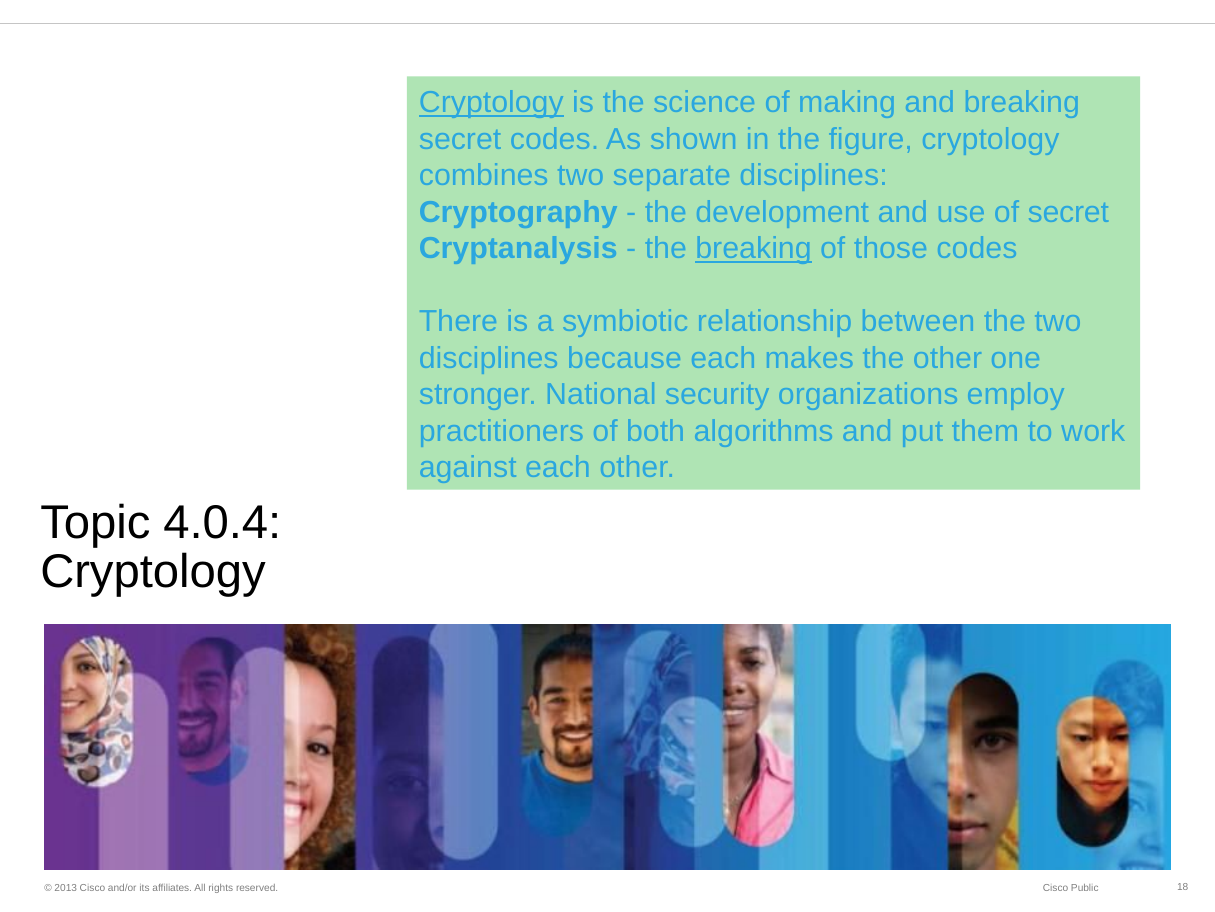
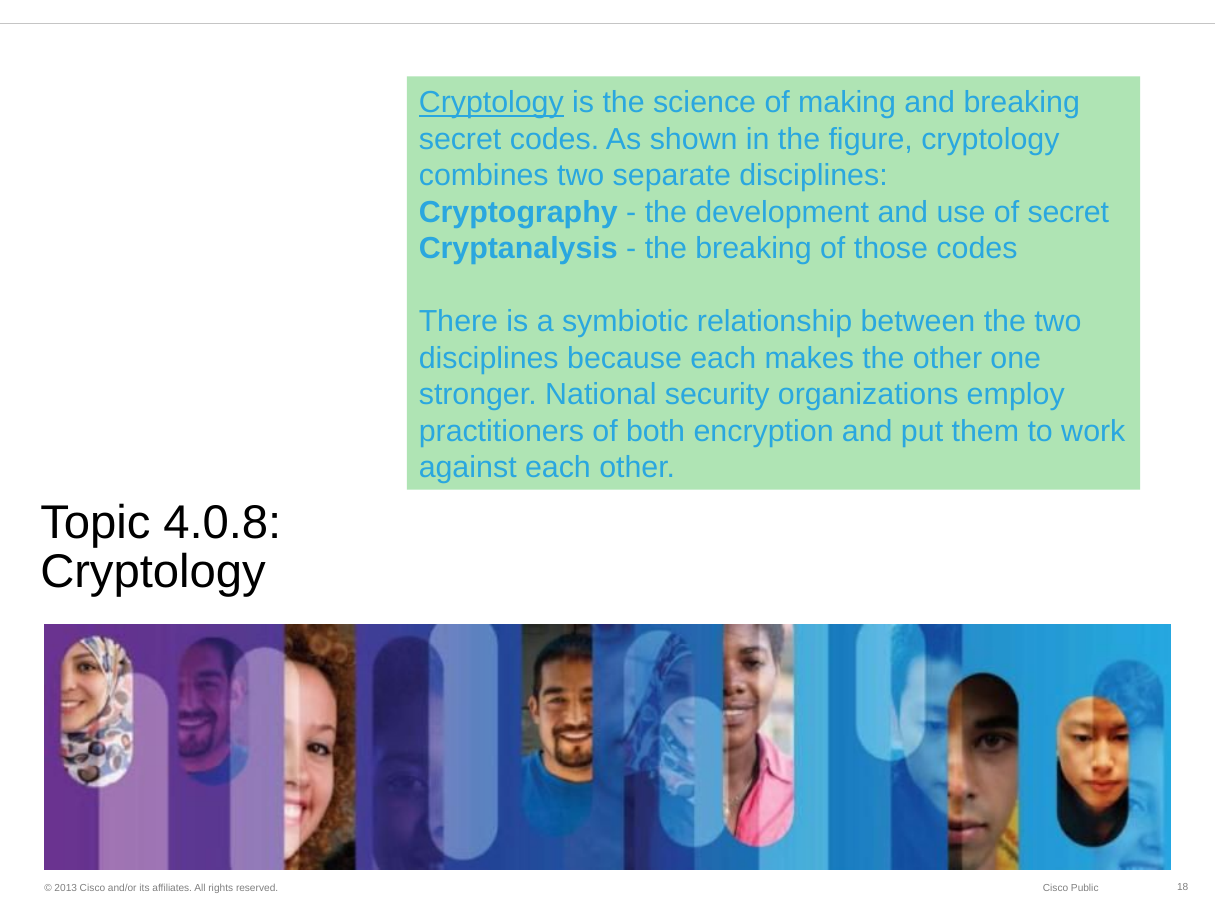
breaking underline: present -> none (754, 248)
algorithms: algorithms -> encryption (764, 431)
4.0.4: 4.0.4 -> 4.0.8 (222, 523)
